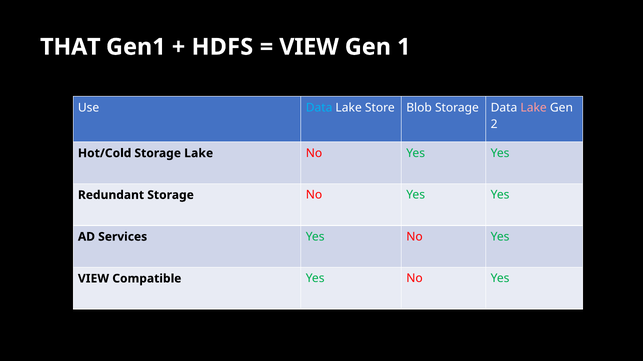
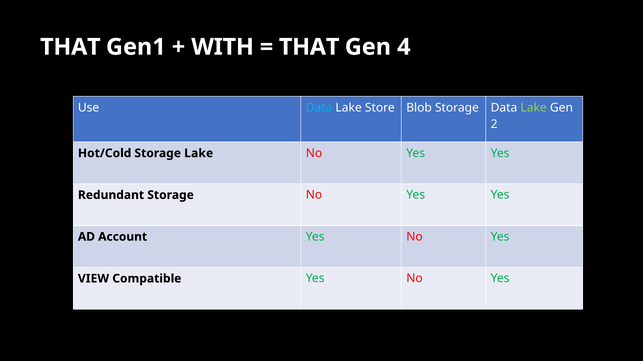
HDFS: HDFS -> WITH (223, 47)
VIEW: VIEW -> THAT (309, 47)
1: 1 -> 4 (404, 47)
Lake colour: pink -> light green (534, 108)
Services: Services -> Account (123, 237)
